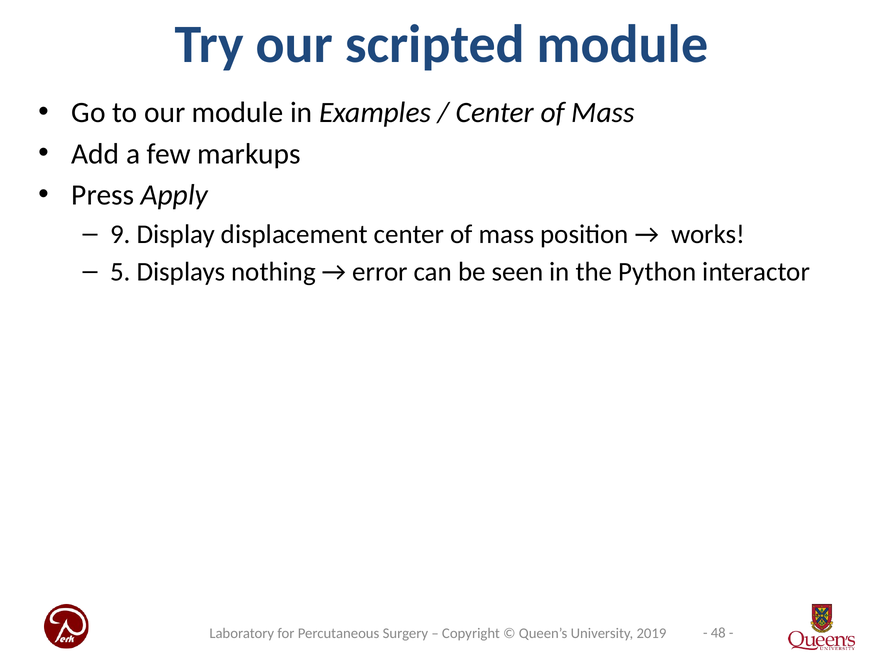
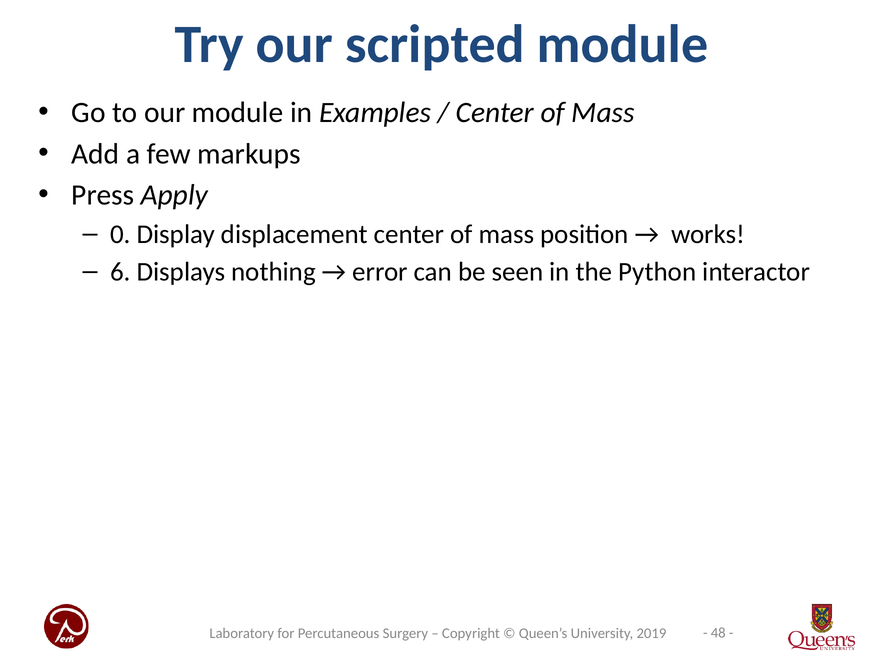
9: 9 -> 0 (120, 234)
5: 5 -> 6 (120, 272)
